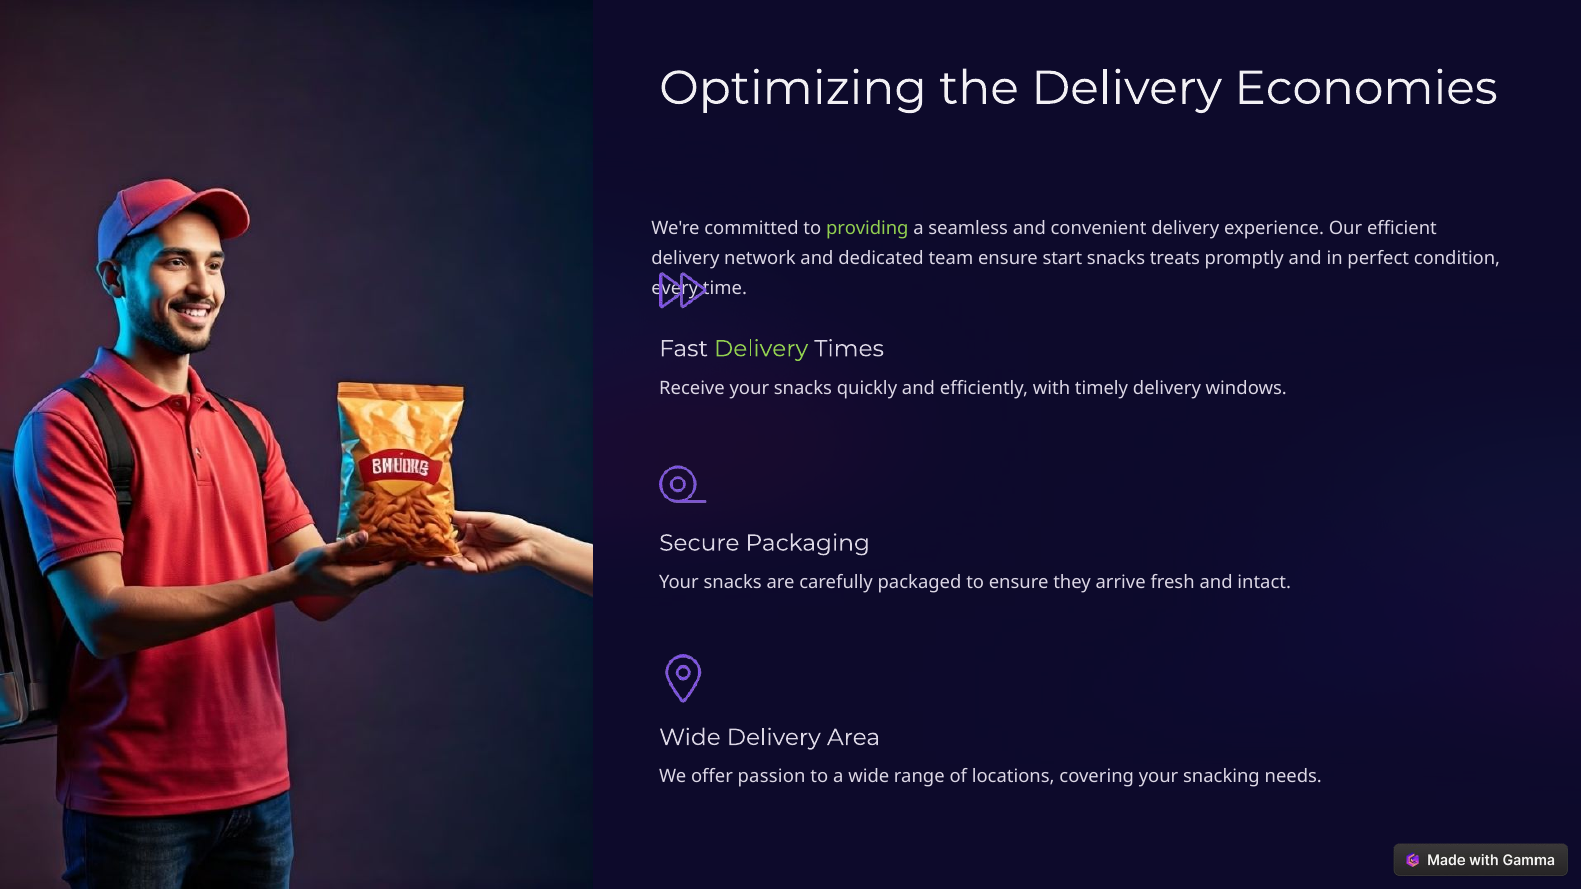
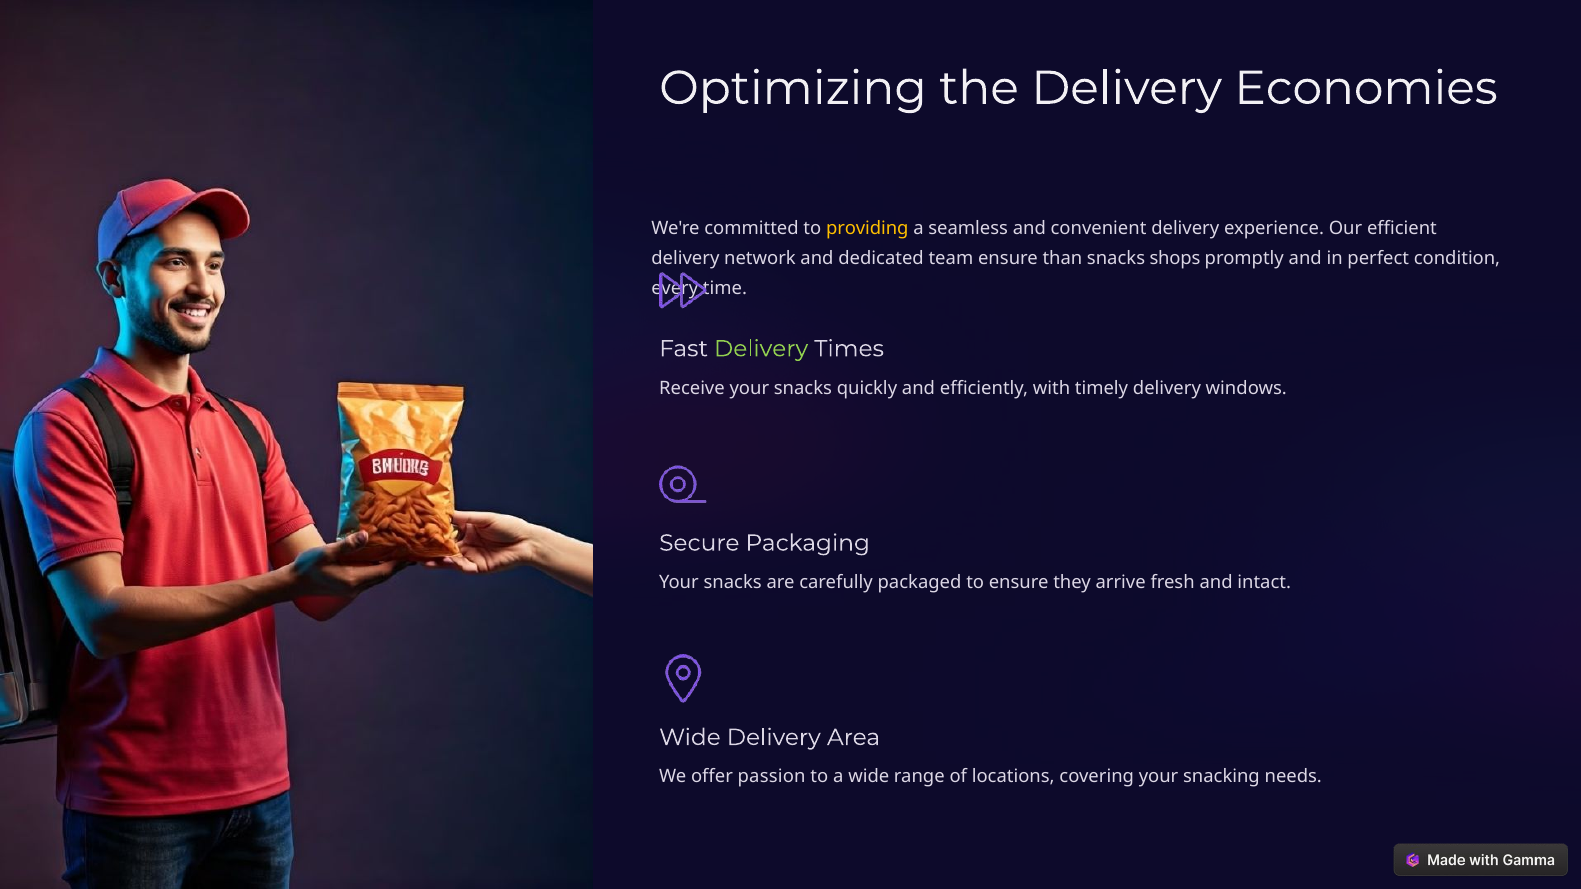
providing colour: light green -> yellow (867, 229)
start: start -> than (1062, 259)
treats: treats -> shops (1175, 259)
